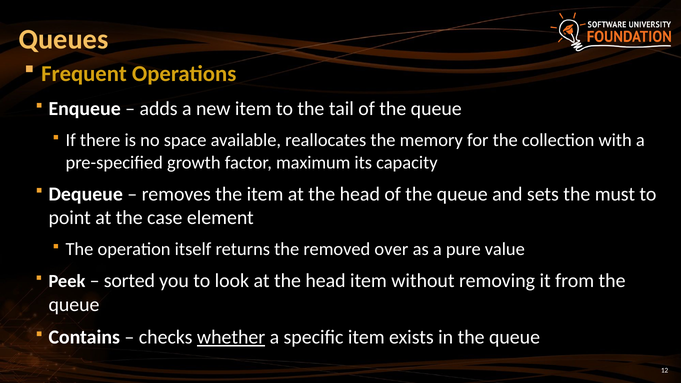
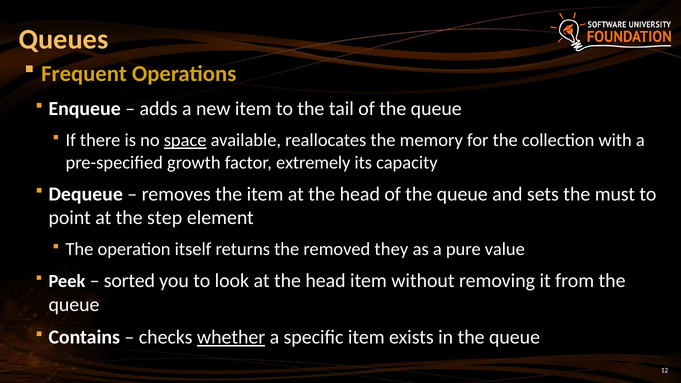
space underline: none -> present (185, 140)
maximum: maximum -> extremely (313, 163)
case: case -> step (165, 218)
over: over -> they (391, 249)
